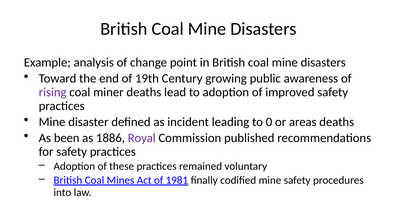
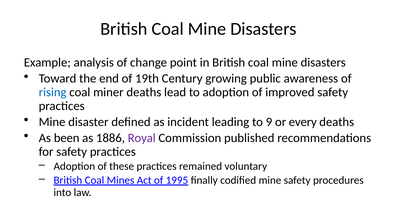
rising colour: purple -> blue (53, 92)
0: 0 -> 9 (269, 122)
areas: areas -> every (303, 122)
1981: 1981 -> 1995 (177, 181)
